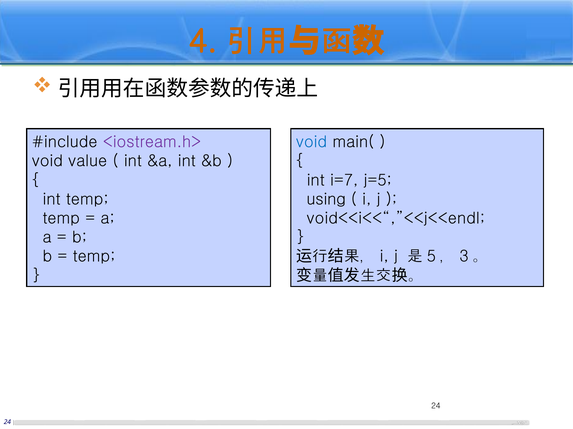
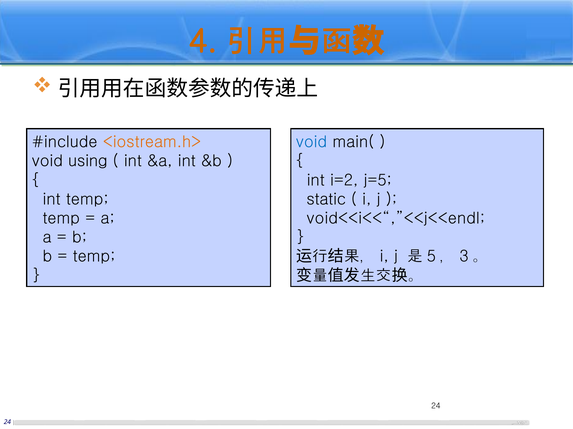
<iostream.h> colour: purple -> orange (152, 142)
value: value -> using (88, 161)
i=7: i=7 -> i=2 (344, 180)
using: using -> static (326, 200)
